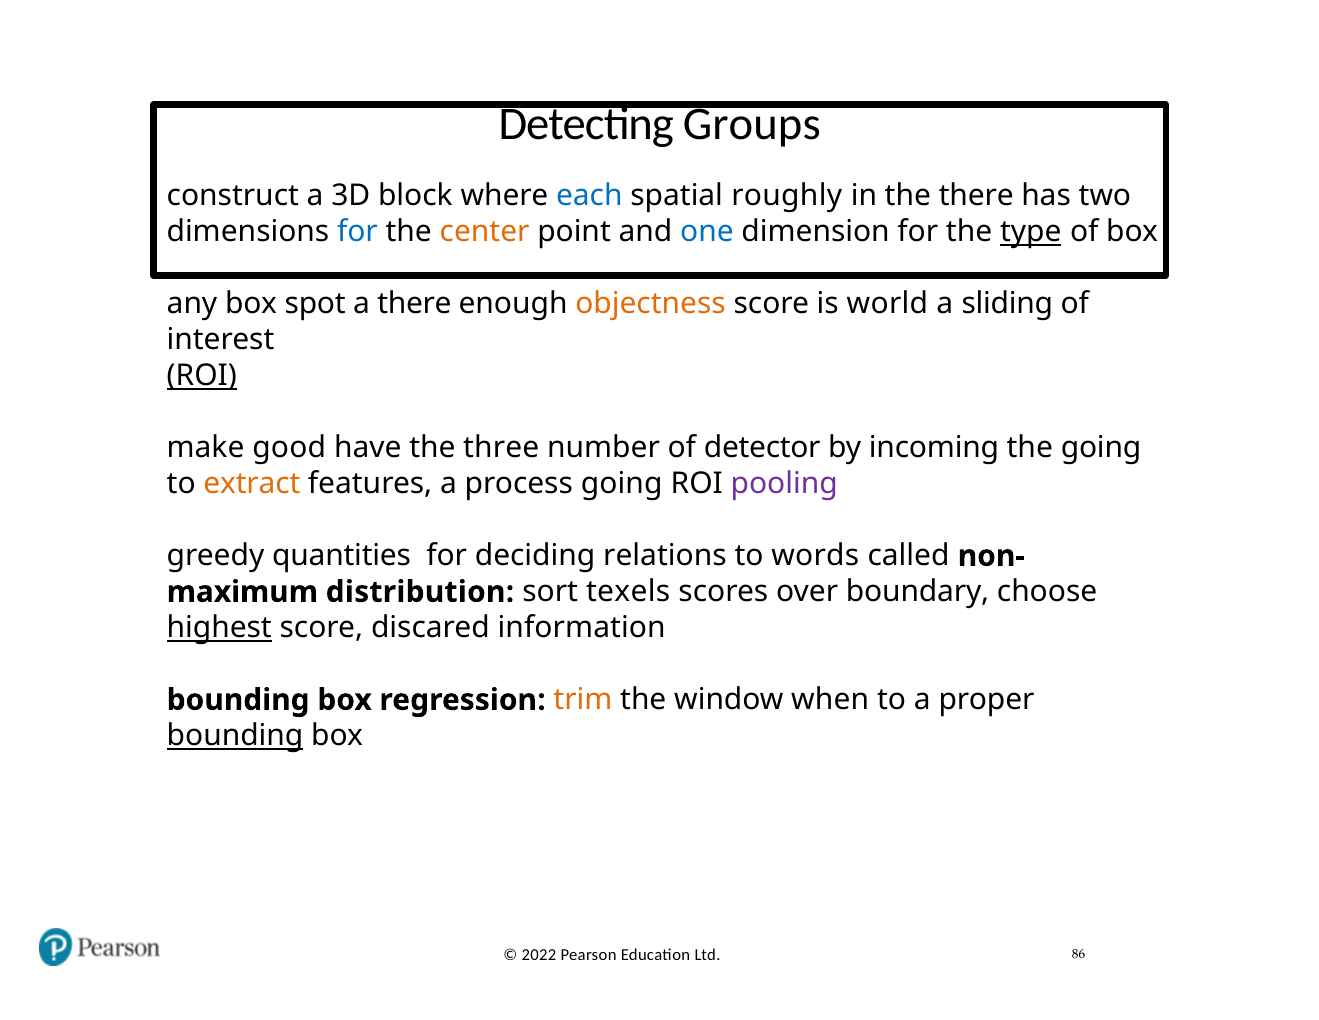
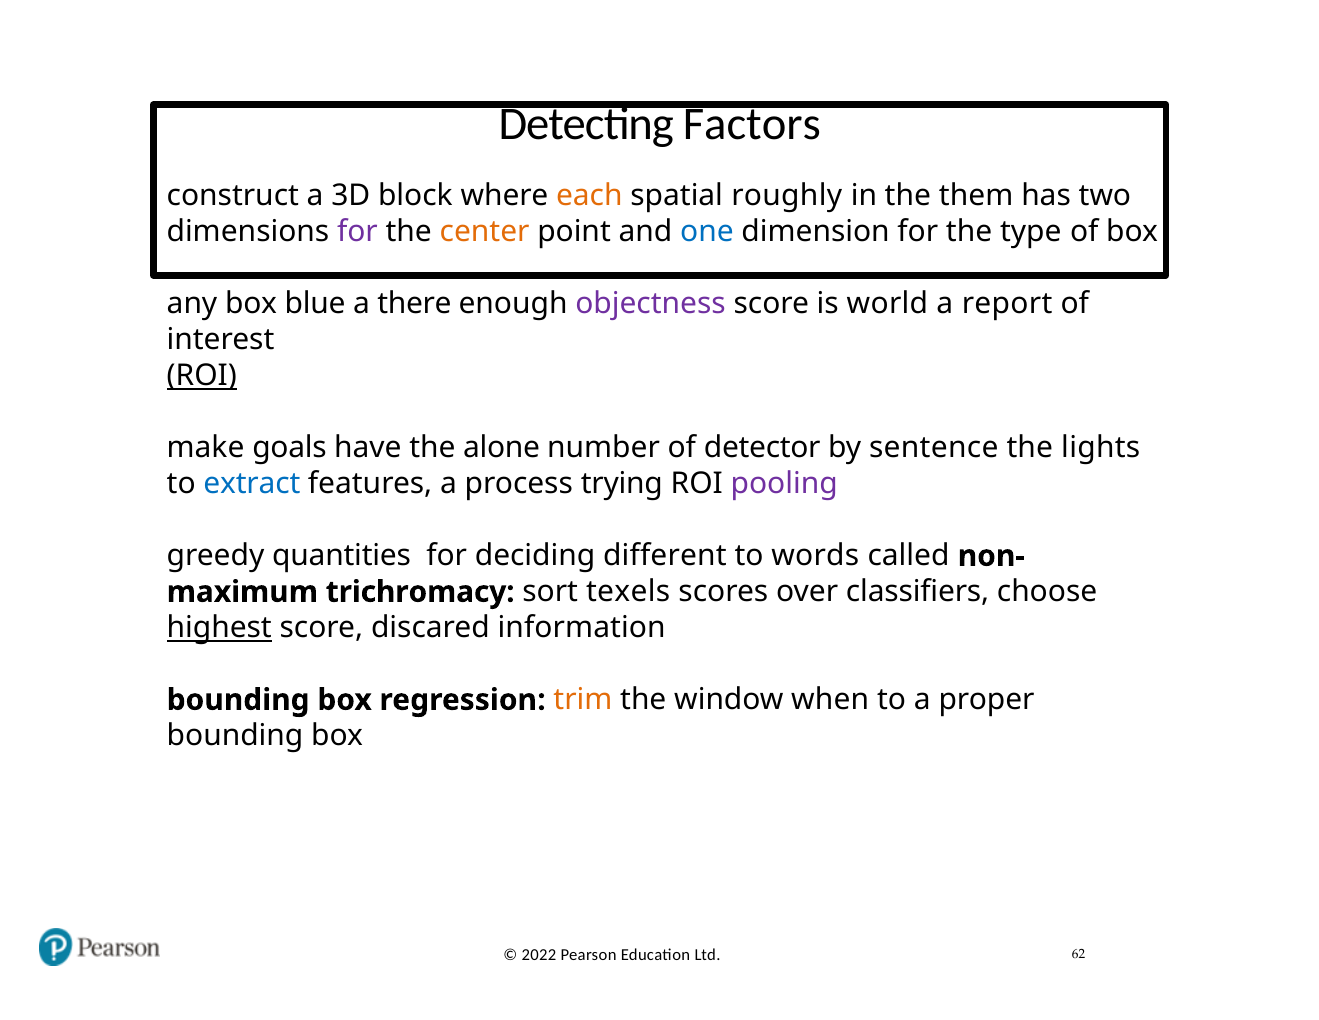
Groups: Groups -> Factors (752, 124)
each colour: blue -> orange (589, 196)
the there: there -> them (976, 196)
for colour: blue -> purple (357, 232)
type underline: present -> none (1031, 232)
spot: spot -> blue (315, 304)
objectness colour: orange -> purple (651, 304)
sliding: sliding -> report (1007, 304)
good: good -> goals (289, 448)
three: three -> alone (502, 448)
incoming: incoming -> sentence (934, 448)
the going: going -> lights (1101, 448)
extract colour: orange -> blue (252, 484)
process going: going -> trying (622, 484)
relations: relations -> different (665, 556)
distribution: distribution -> trichromacy (420, 591)
boundary: boundary -> classifiers (918, 591)
bounding underline: present -> none (235, 735)
86: 86 -> 62 (1078, 954)
